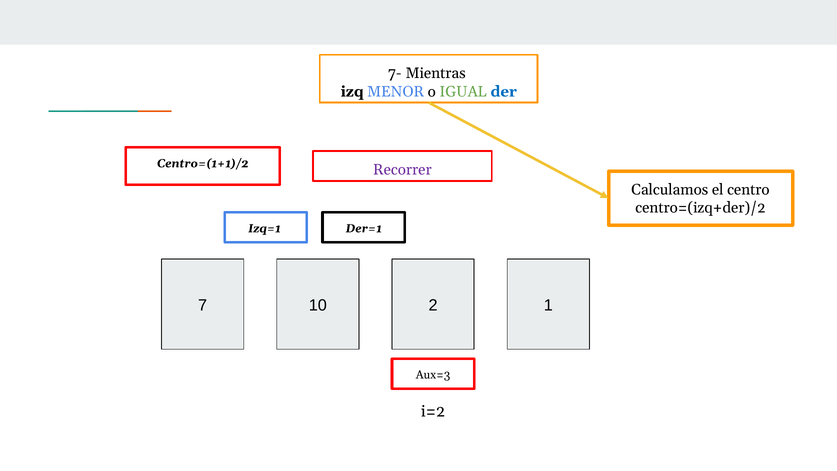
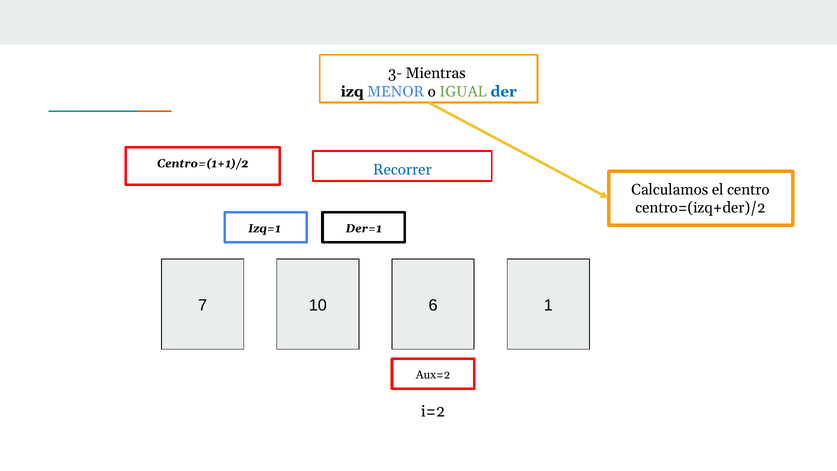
7-: 7- -> 3- (395, 73)
Recorrer colour: purple -> blue (402, 169)
2: 2 -> 6 (433, 305)
Aux=3: Aux=3 -> Aux=2 (433, 375)
